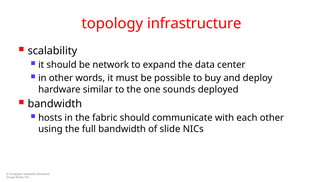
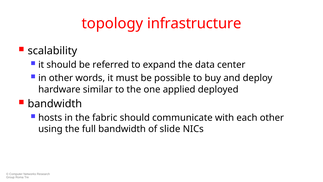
network: network -> referred (111, 65)
sounds: sounds -> applied (179, 89)
